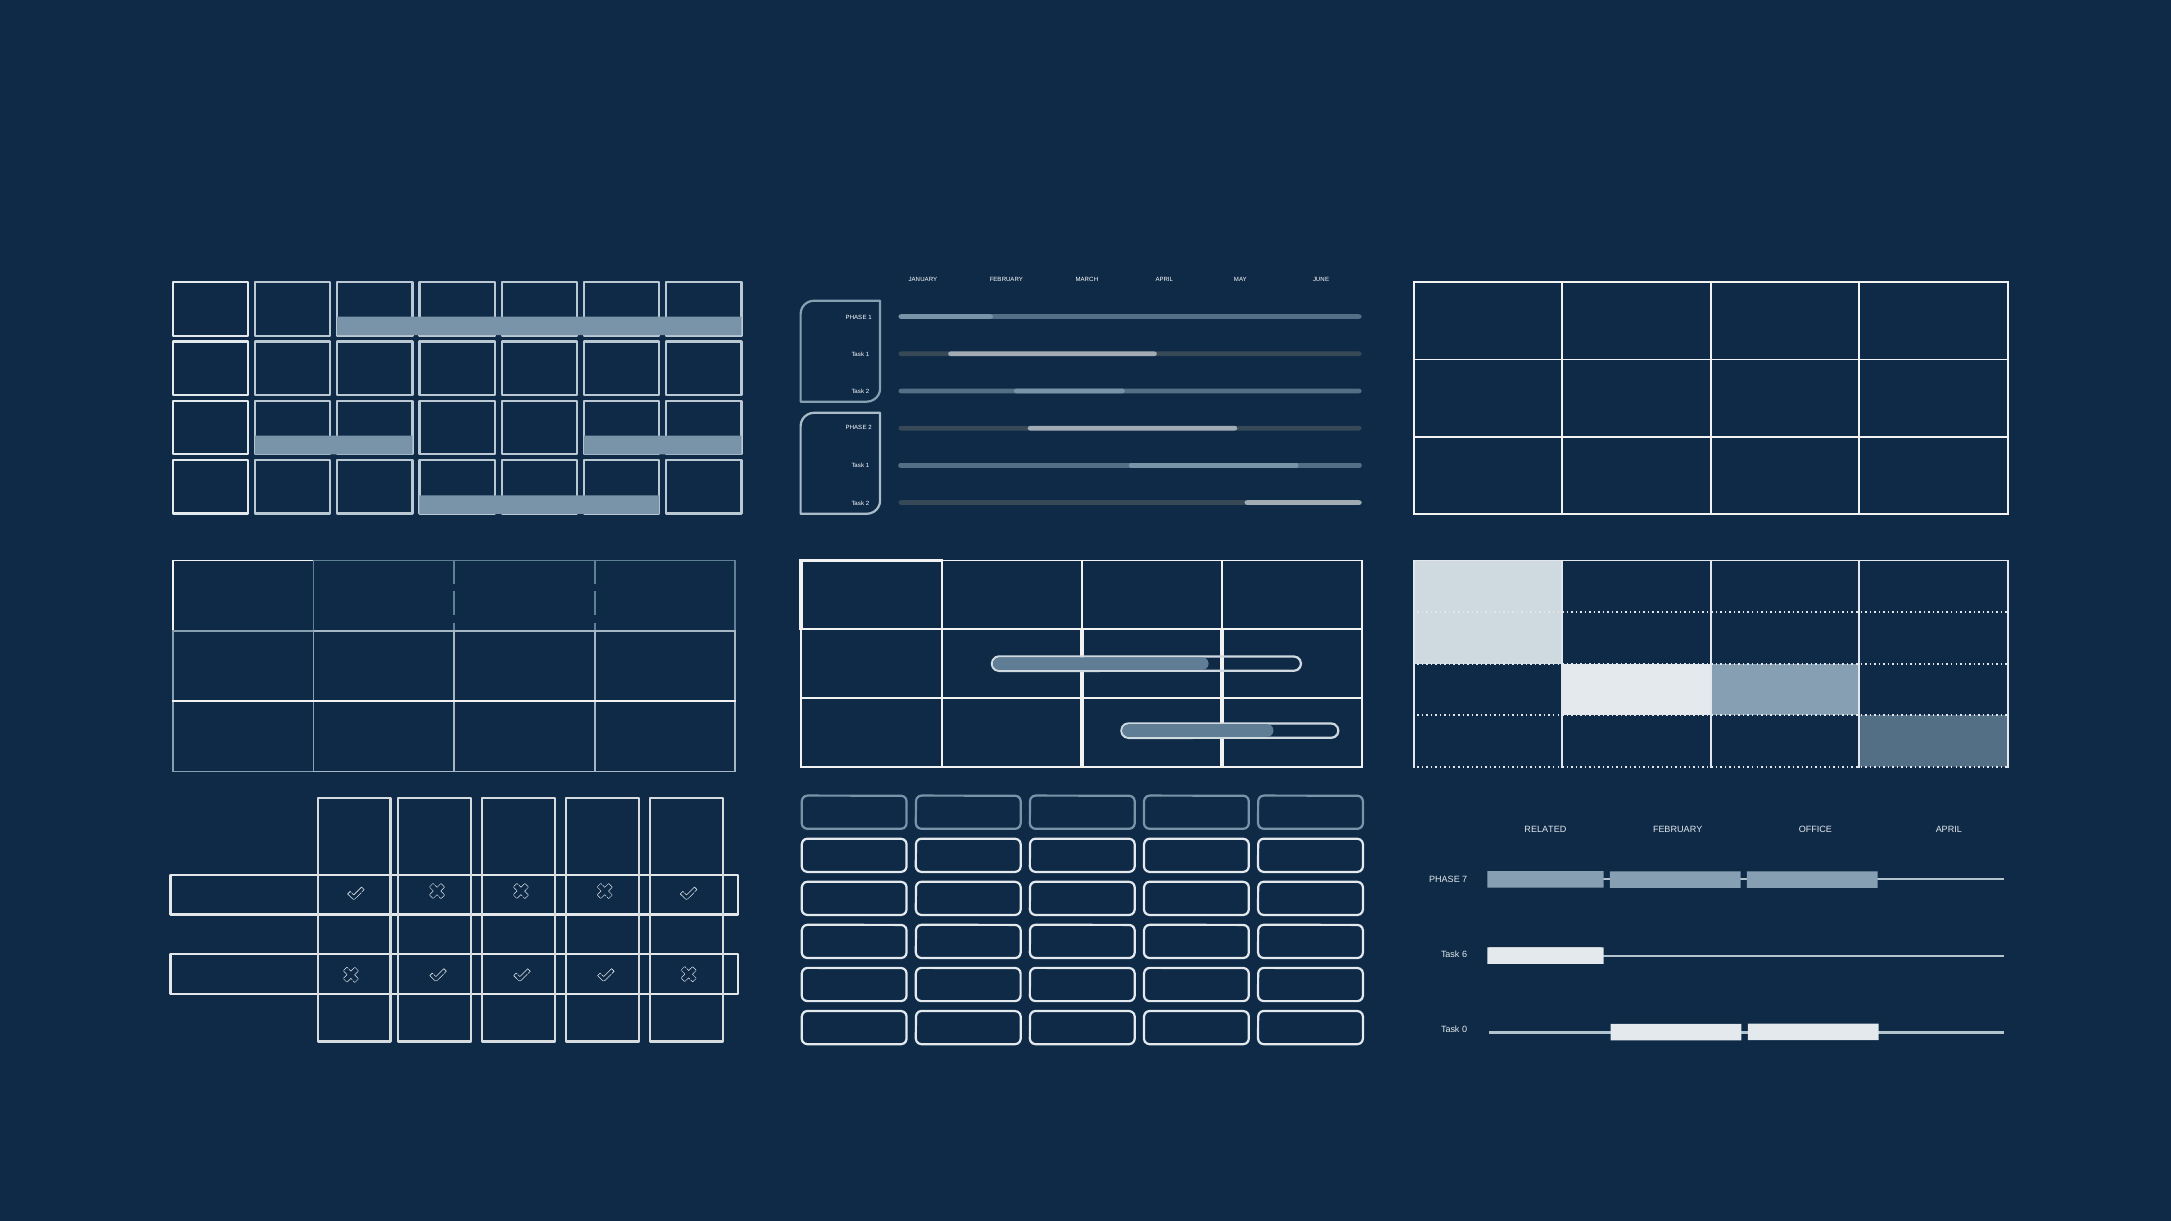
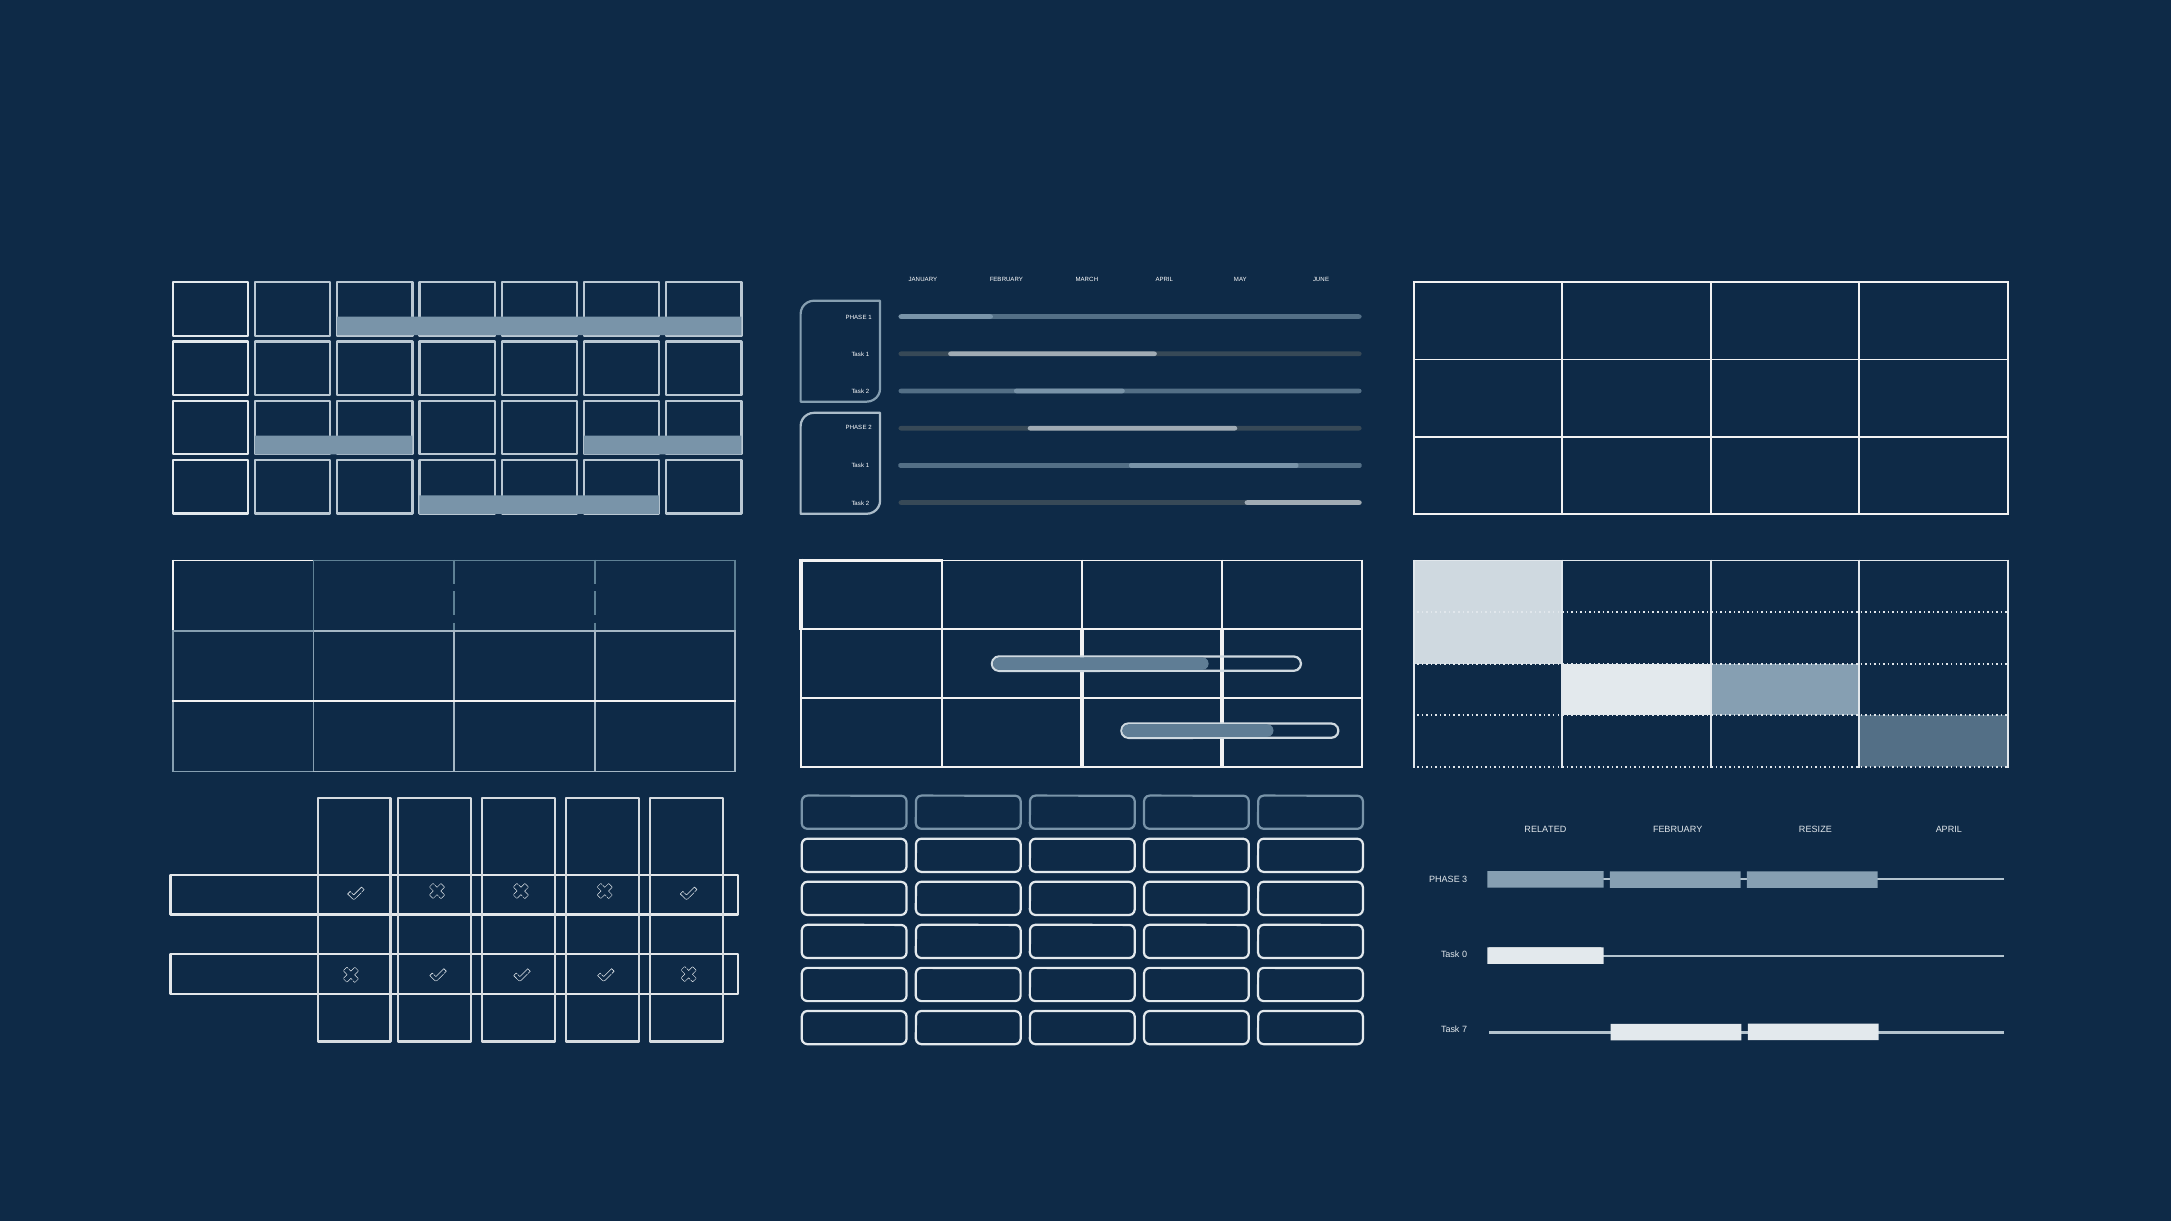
OFFICE: OFFICE -> RESIZE (1815, 830)
7: 7 -> 3 (1465, 880)
6: 6 -> 0 (1465, 955)
0: 0 -> 7 (1465, 1030)
